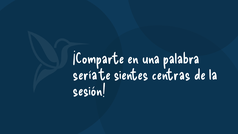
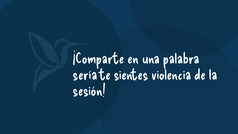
centras: centras -> violencia (171, 75)
